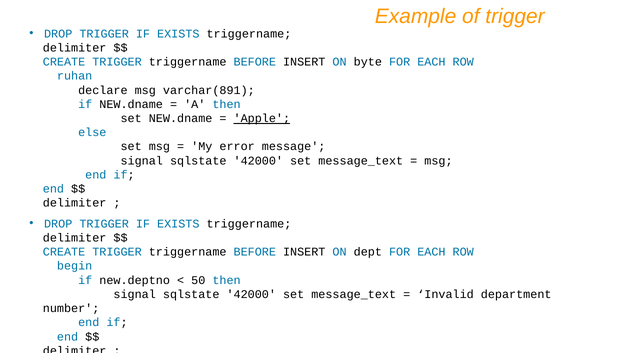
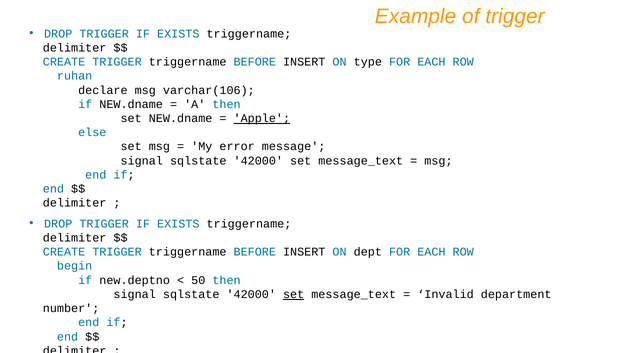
byte: byte -> type (368, 62)
varchar(891: varchar(891 -> varchar(106 (209, 90)
set underline: none -> present (294, 295)
